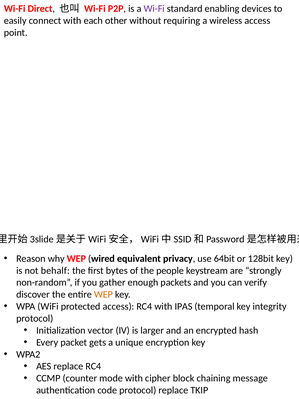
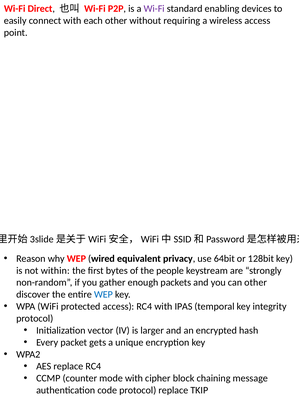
behalf: behalf -> within (55, 270)
can verify: verify -> other (256, 282)
WEP colour: orange -> blue (103, 294)
